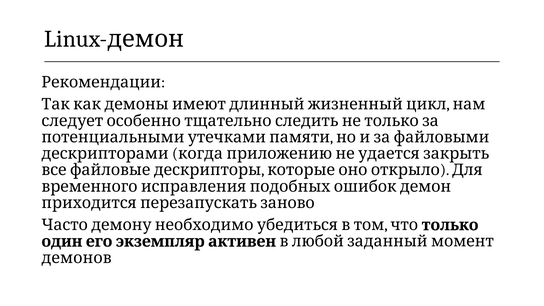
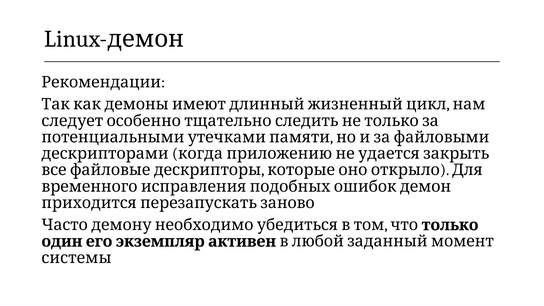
демонов: демонов -> системы (77, 258)
